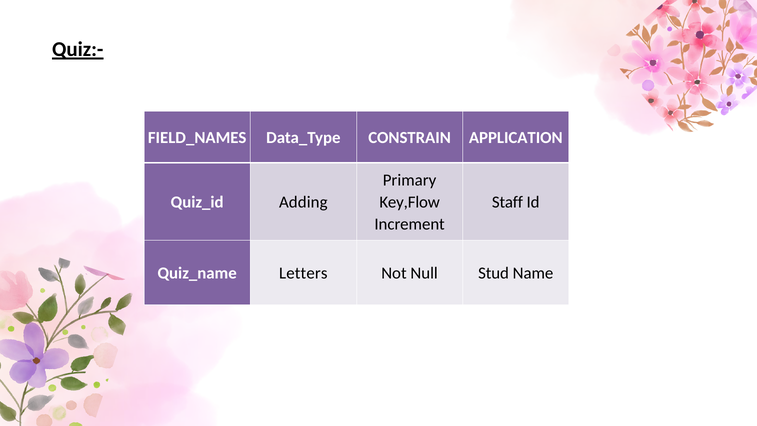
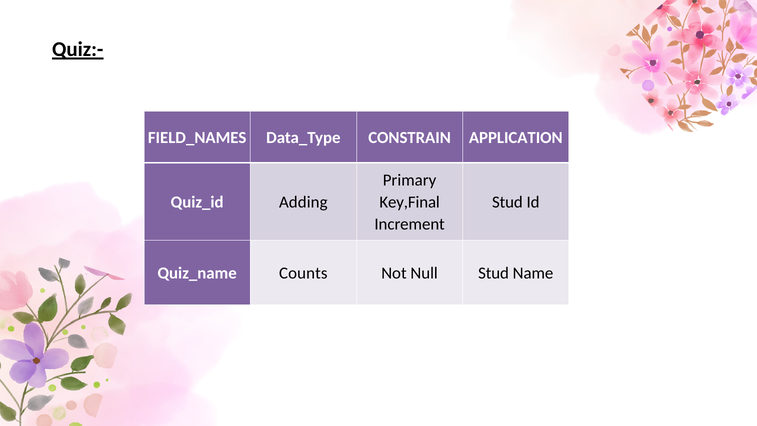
Key,Flow: Key,Flow -> Key,Final (410, 202)
Staff: Staff -> Stud (507, 202)
Letters: Letters -> Counts (303, 273)
